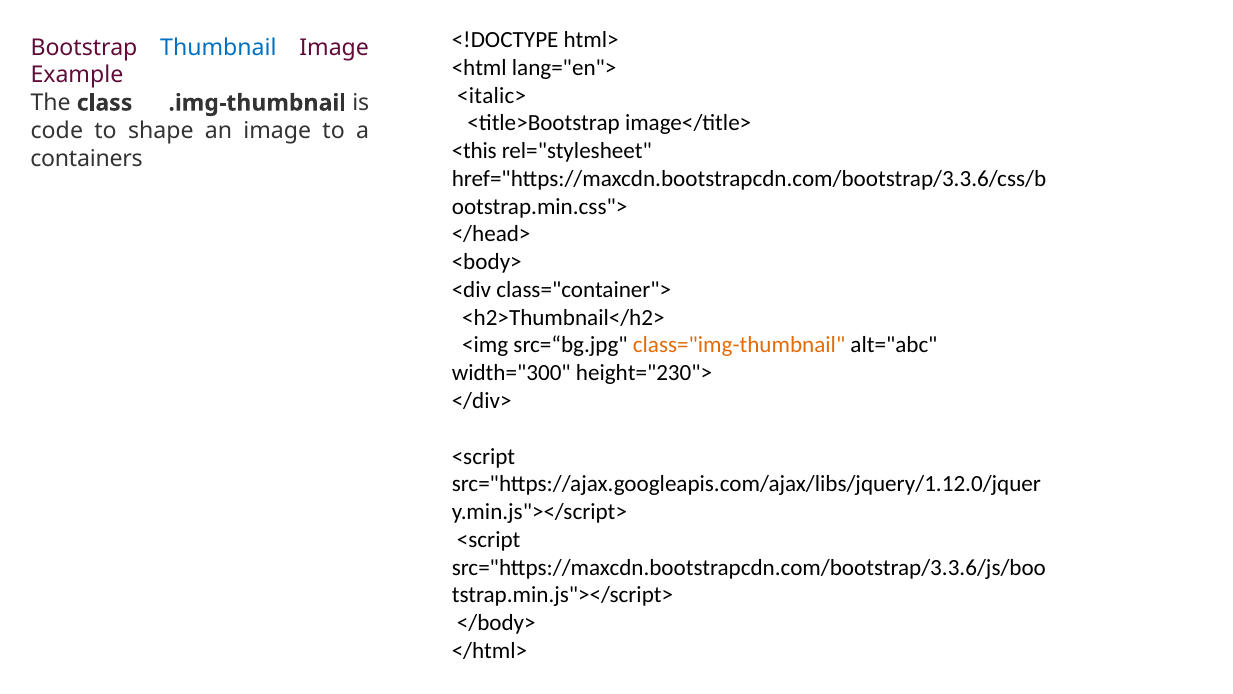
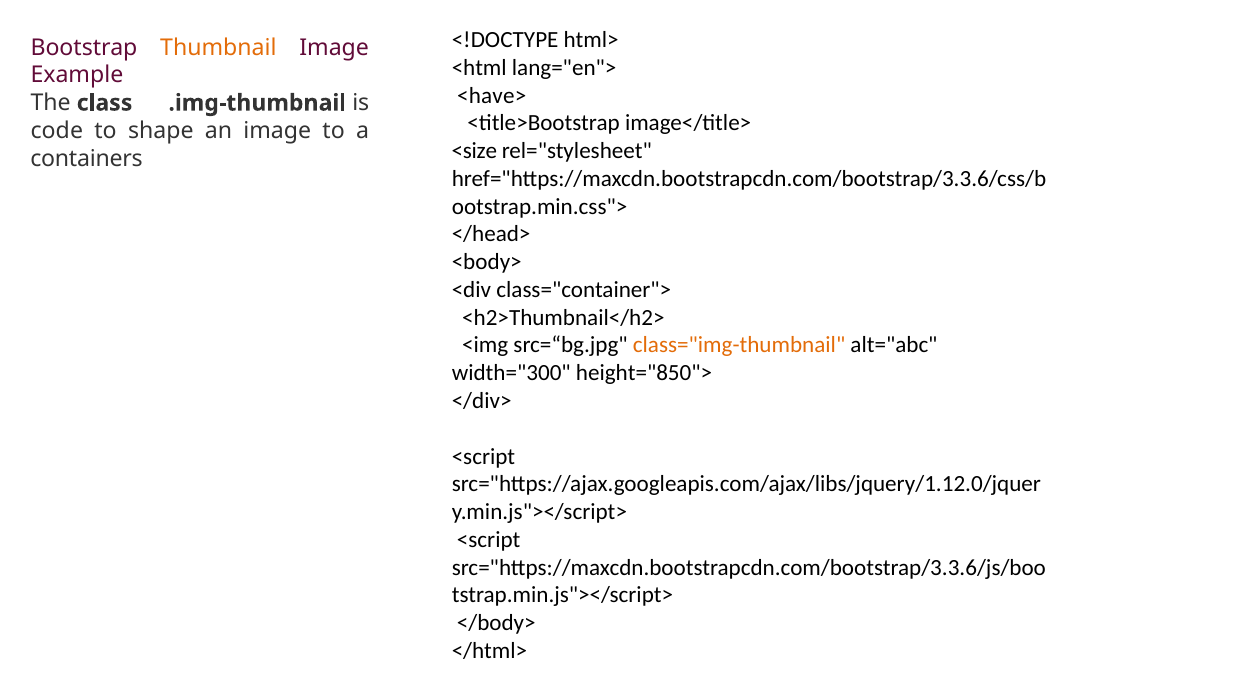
Thumbnail colour: blue -> orange (218, 47)
<italic>: <italic> -> <have> (492, 95)
<this: <this -> <size (474, 151)
height="230">: height="230"> -> height="850"> (644, 373)
